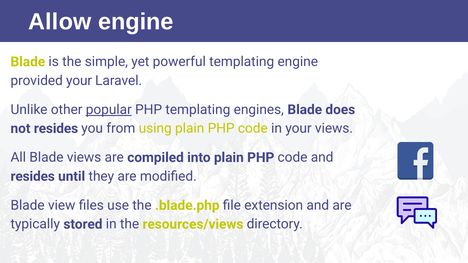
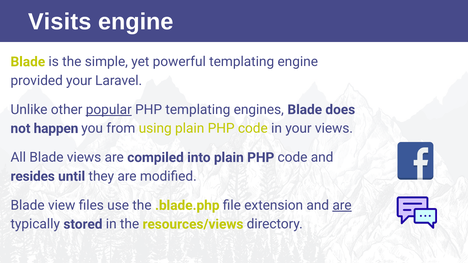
Allow: Allow -> Visits (60, 22)
not resides: resides -> happen (56, 129)
are underline: none -> present (342, 206)
